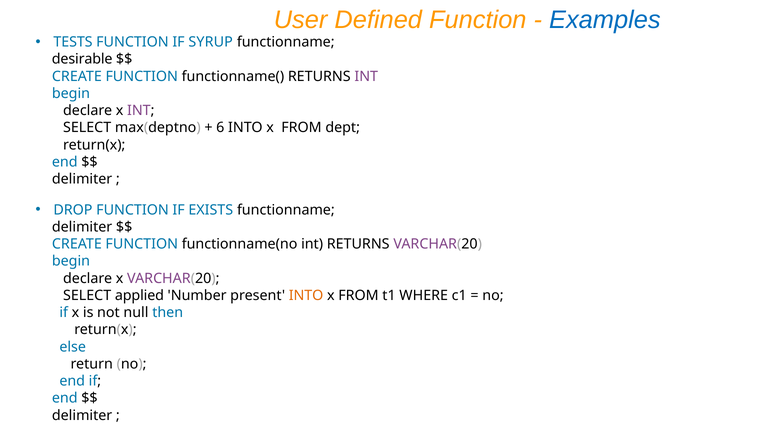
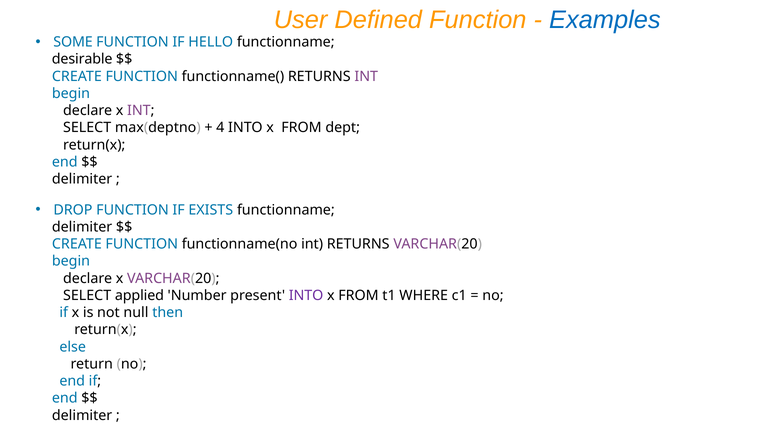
TESTS: TESTS -> SOME (73, 42)
SYRUP: SYRUP -> HELLO (211, 42)
6: 6 -> 4 (220, 128)
INTO colour: orange -> purple (306, 296)
